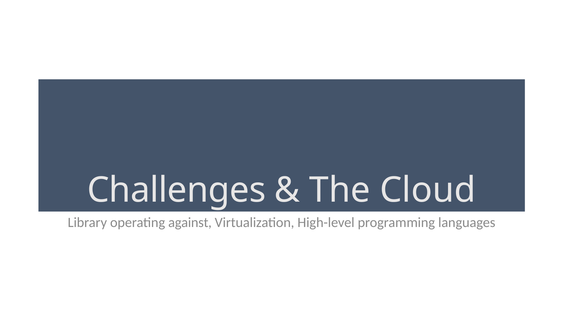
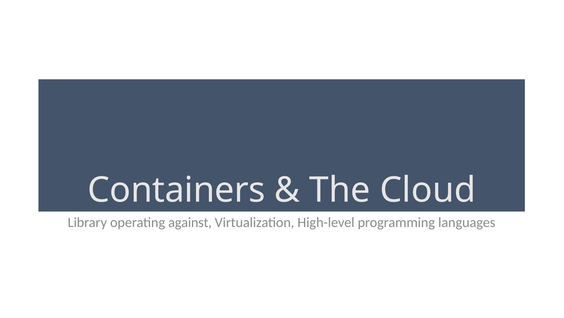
Challenges: Challenges -> Containers (176, 190)
